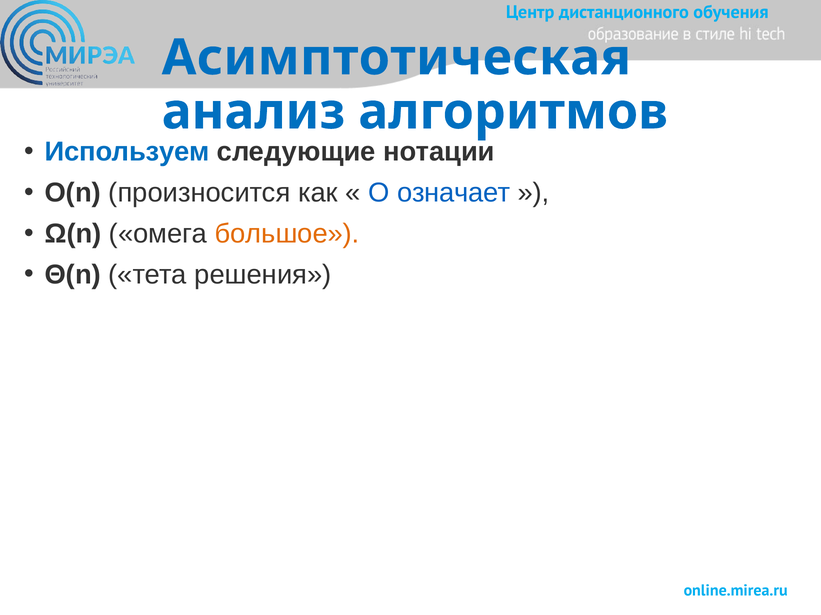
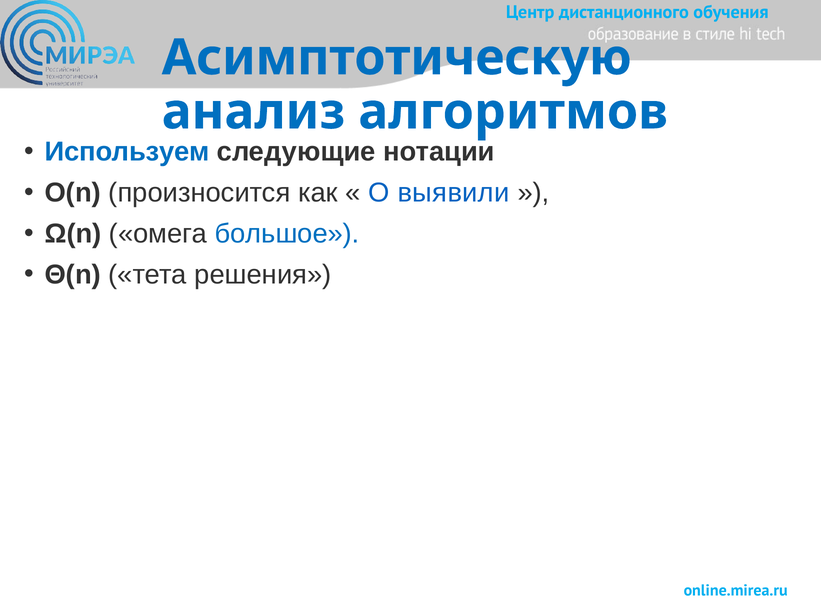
Асимптотическая: Асимптотическая -> Асимптотическую (397, 58)
означает: означает -> выявили (454, 193)
большое colour: orange -> blue (287, 234)
